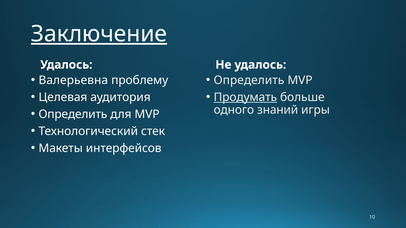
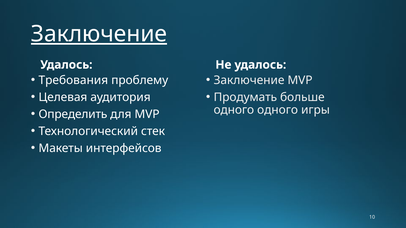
Определить: Определить -> Заключение (249, 80)
Валерьевна: Валерьевна -> Требования (73, 80)
Продумать underline: present -> none (245, 97)
одного знаний: знаний -> одного (278, 110)
